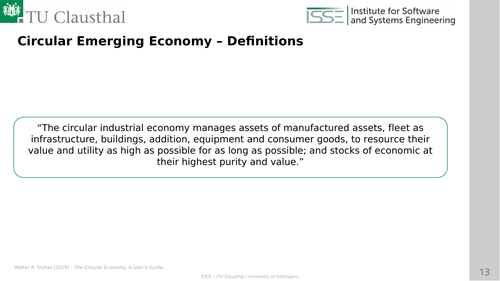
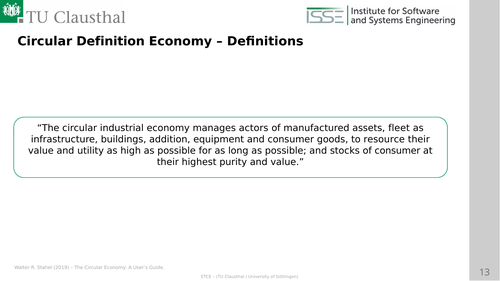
Emerging: Emerging -> Definition (111, 42)
manages assets: assets -> actors (254, 128)
of economic: economic -> consumer (397, 151)
